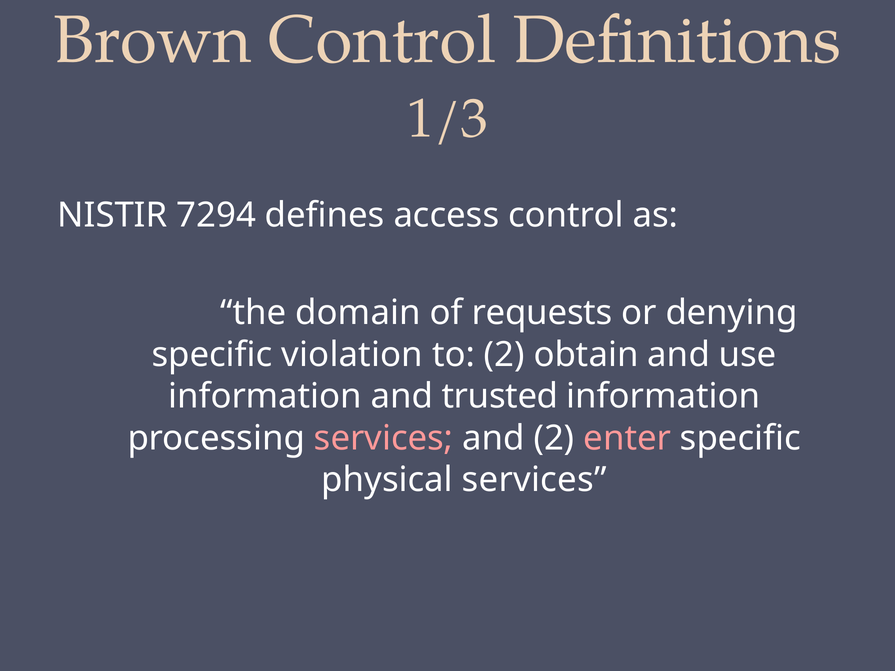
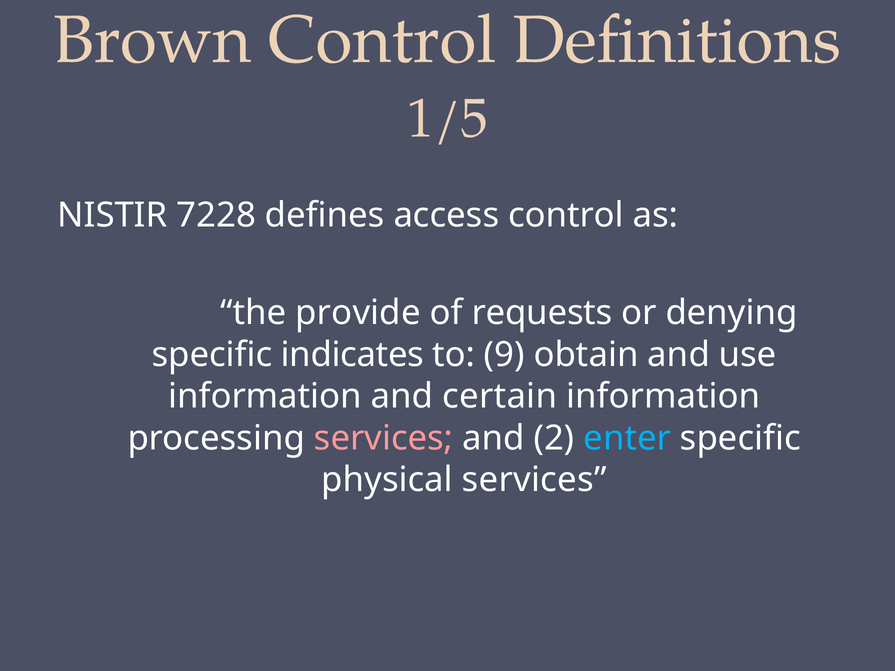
1/3: 1/3 -> 1/5 (447, 119)
7294: 7294 -> 7228 (216, 215)
domain: domain -> provide (358, 313)
violation: violation -> indicates (352, 355)
to 2: 2 -> 9 (504, 355)
trusted: trusted -> certain (500, 397)
enter colour: pink -> light blue (627, 438)
